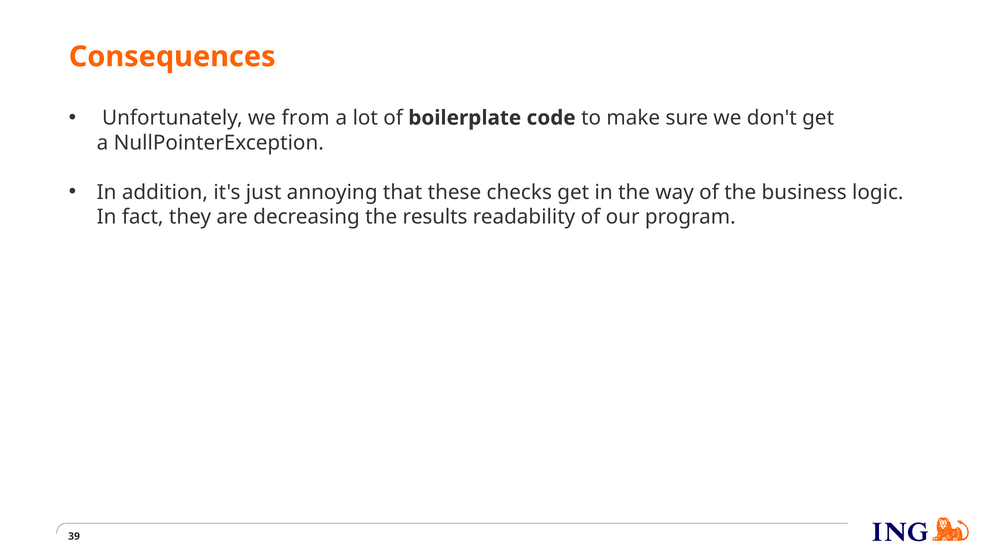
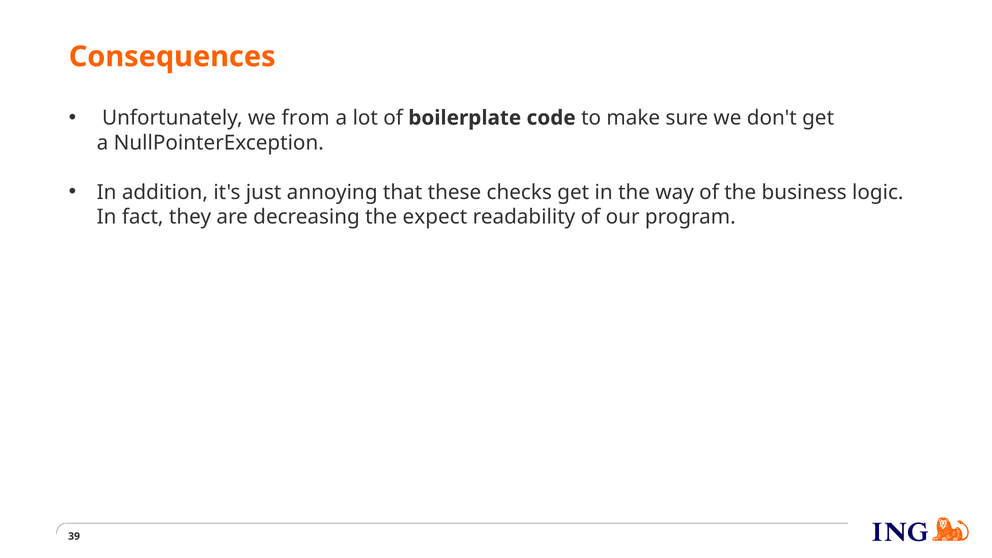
results: results -> expect (435, 217)
